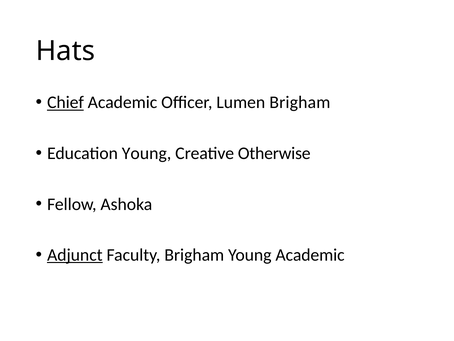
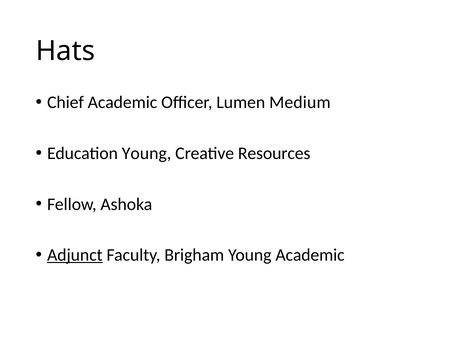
Chief underline: present -> none (65, 102)
Lumen Brigham: Brigham -> Medium (300, 102)
Otherwise: Otherwise -> Resources (274, 153)
